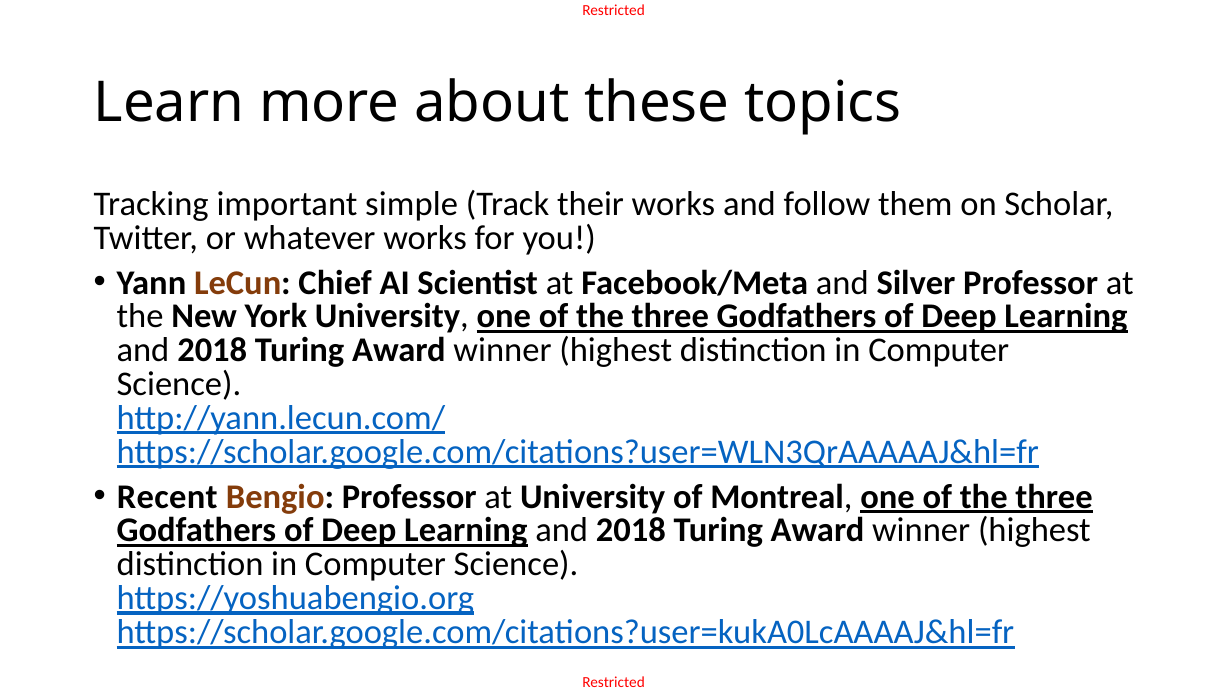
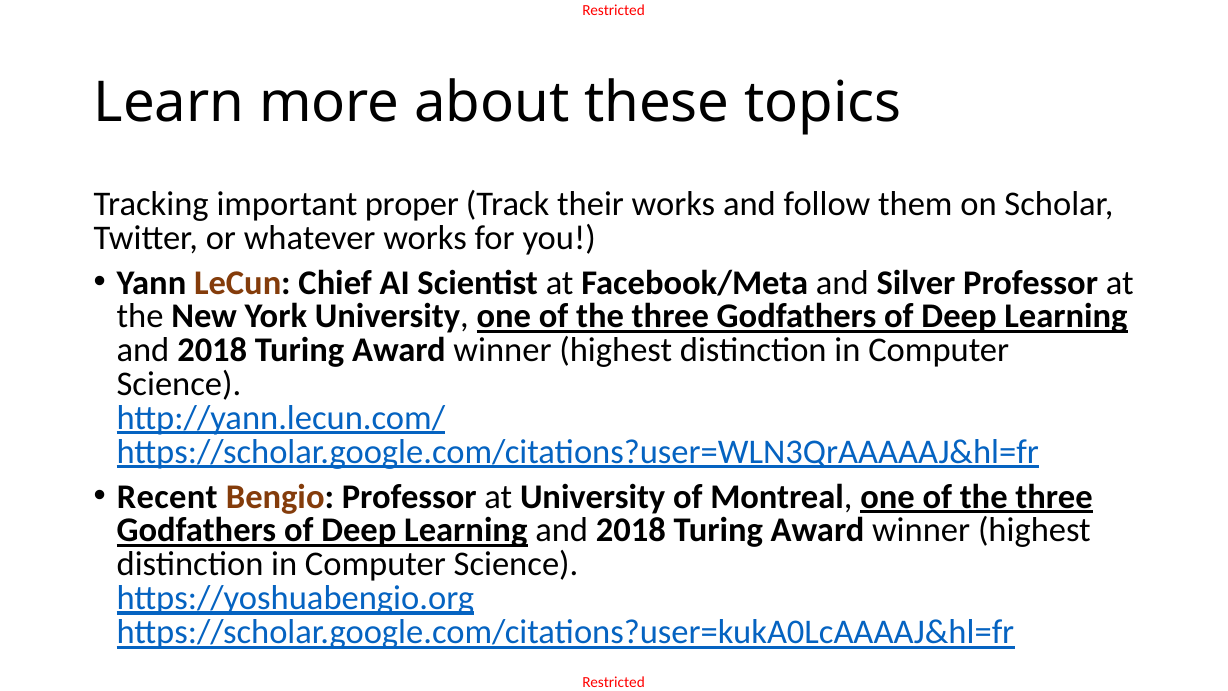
simple: simple -> proper (412, 204)
